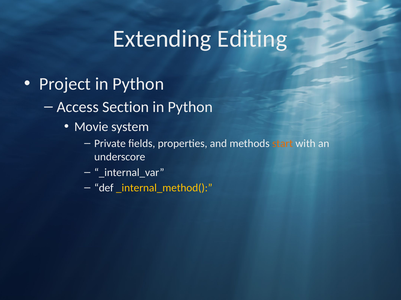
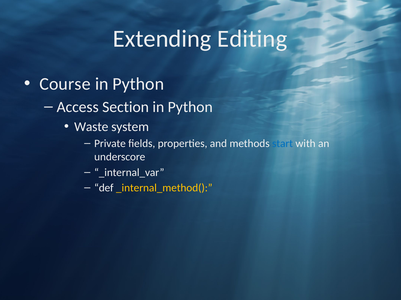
Project: Project -> Course (65, 84)
Movie: Movie -> Waste (91, 127)
start colour: orange -> blue (283, 144)
